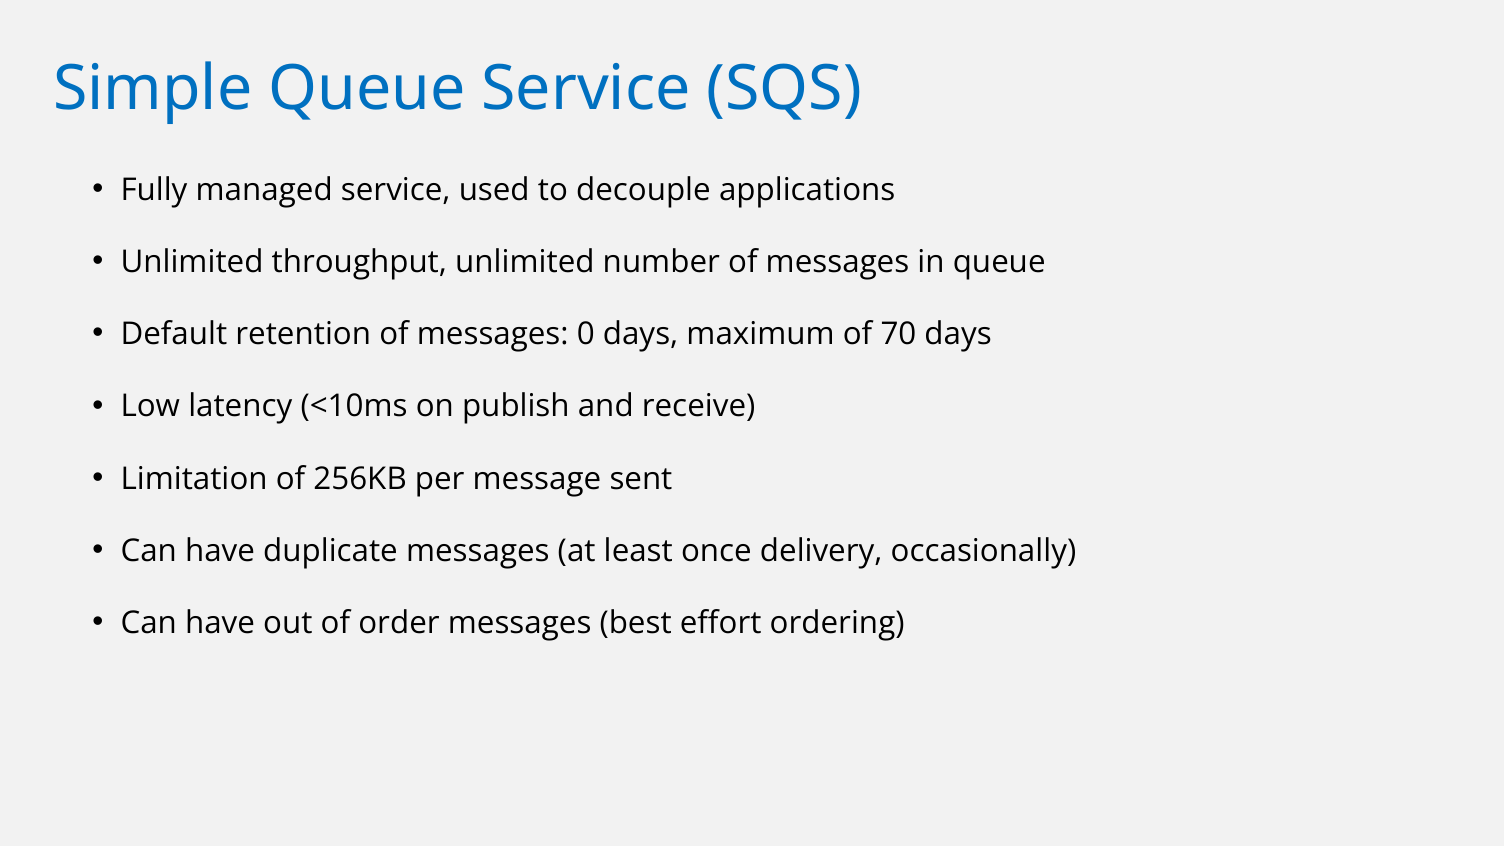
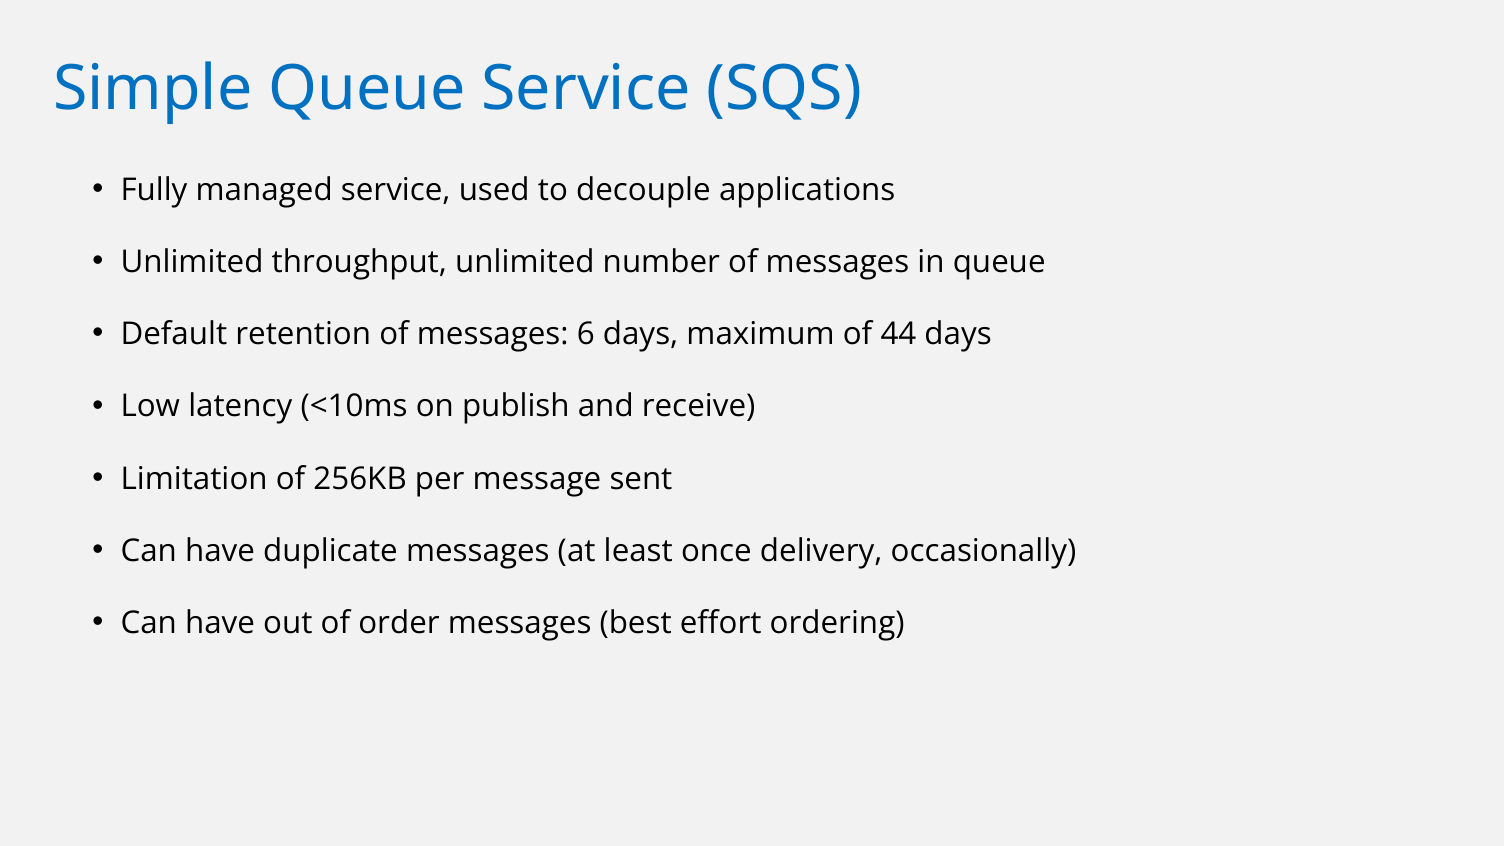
0: 0 -> 6 (586, 334)
70: 70 -> 44 (898, 334)
